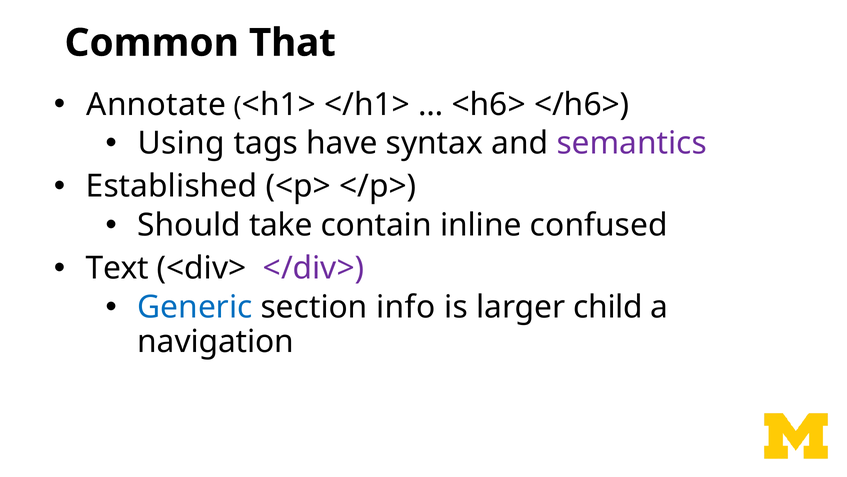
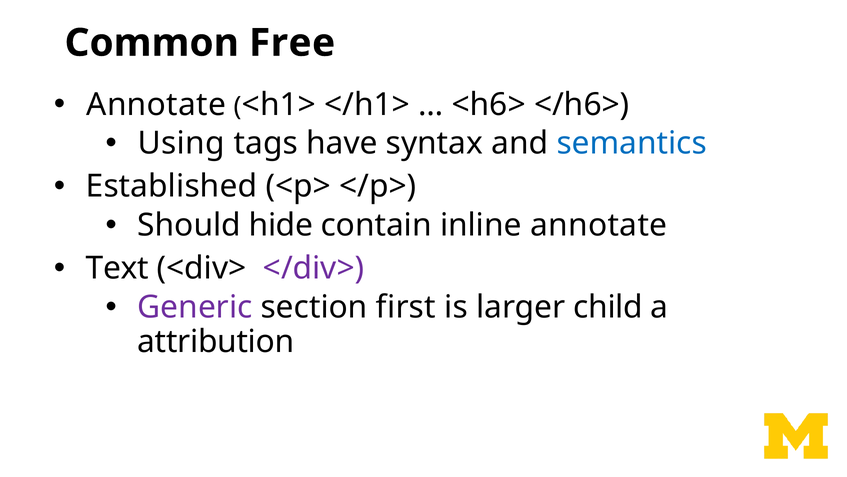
That: That -> Free (292, 43)
semantics colour: purple -> blue (632, 143)
take: take -> hide (281, 225)
inline confused: confused -> annotate (599, 225)
Generic colour: blue -> purple (195, 307)
info: info -> first (406, 307)
navigation: navigation -> attribution (216, 341)
